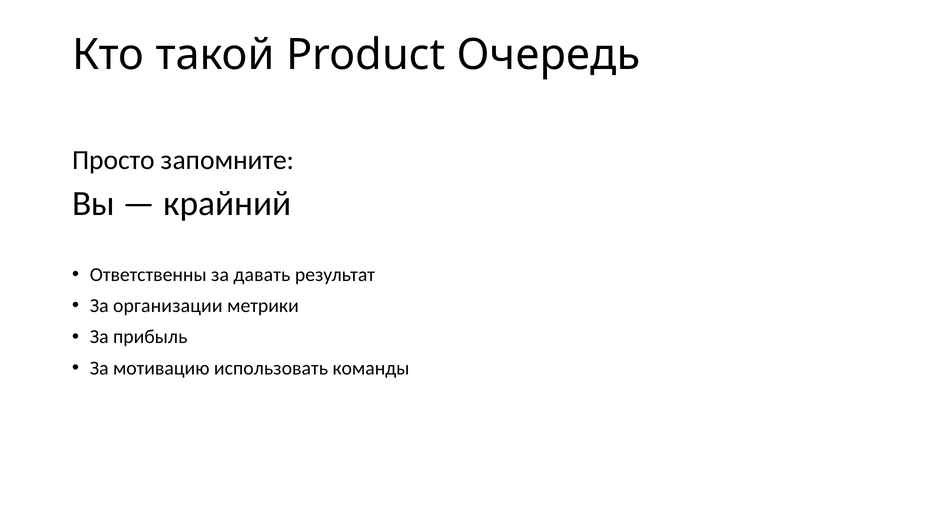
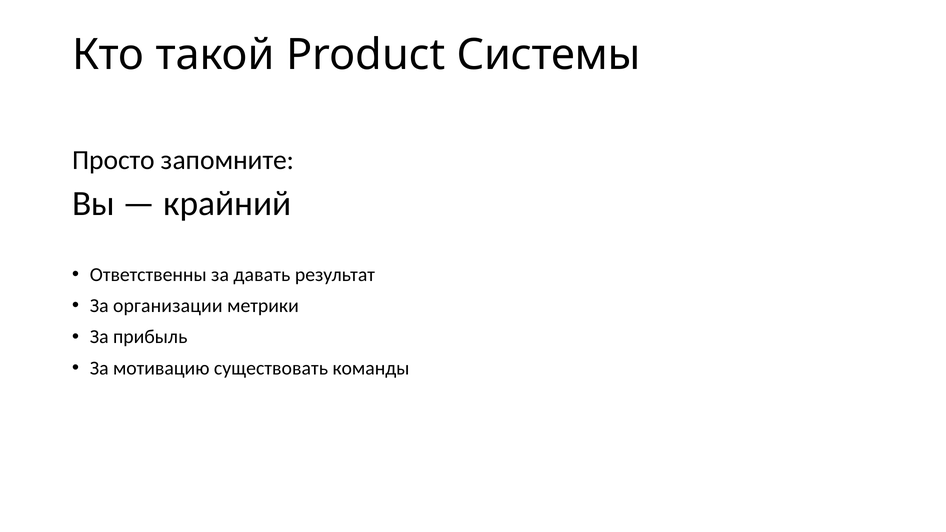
Очередь: Очередь -> Системы (549, 55)
использовать: использовать -> существовать (271, 368)
